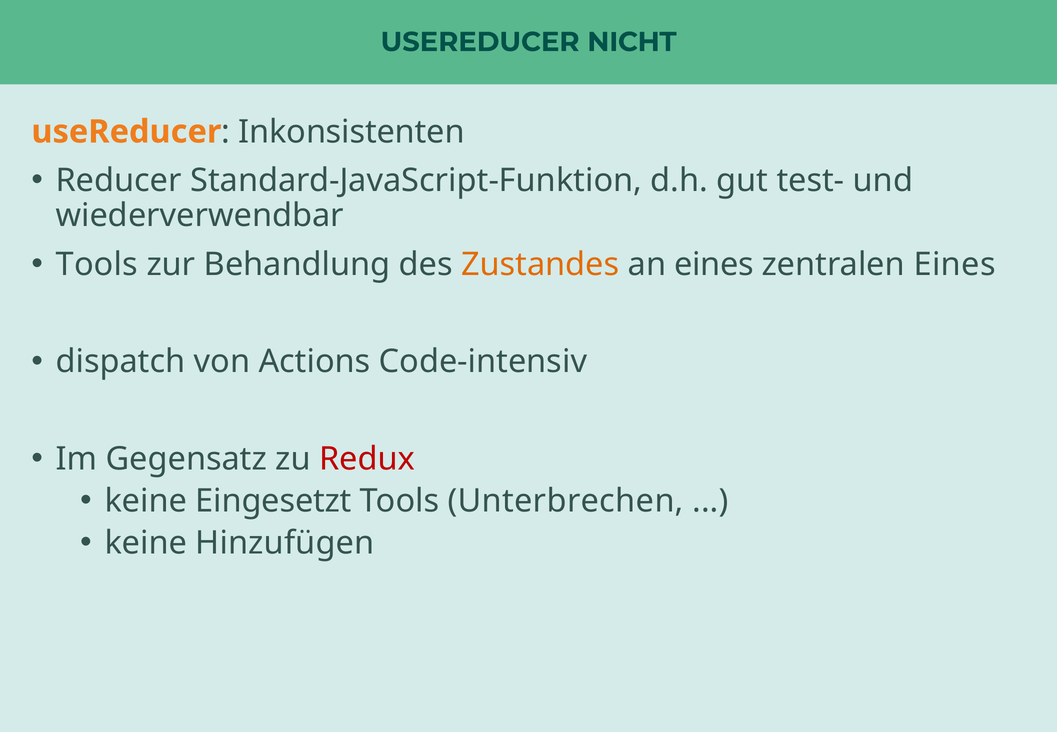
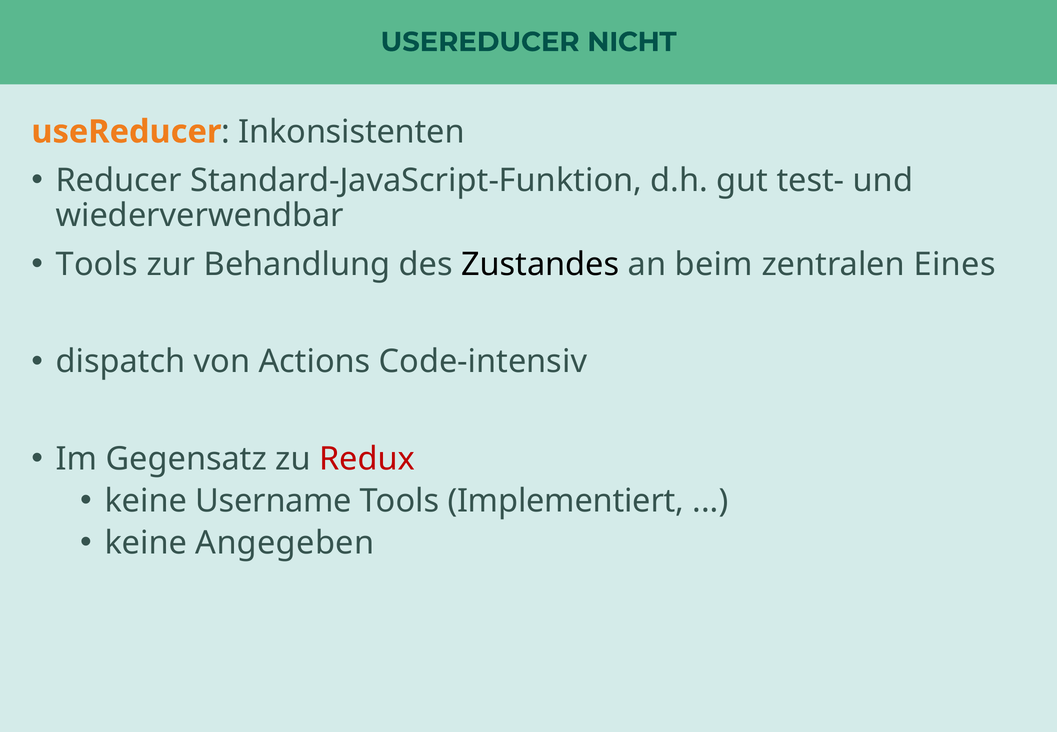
Zustandes colour: orange -> black (540, 264)
an eines: eines -> beim (714, 264)
Eingesetzt: Eingesetzt -> Username (274, 501)
Unterbrechen: Unterbrechen -> Implementiert (566, 501)
Hinzufügen: Hinzufügen -> Angegeben (285, 543)
